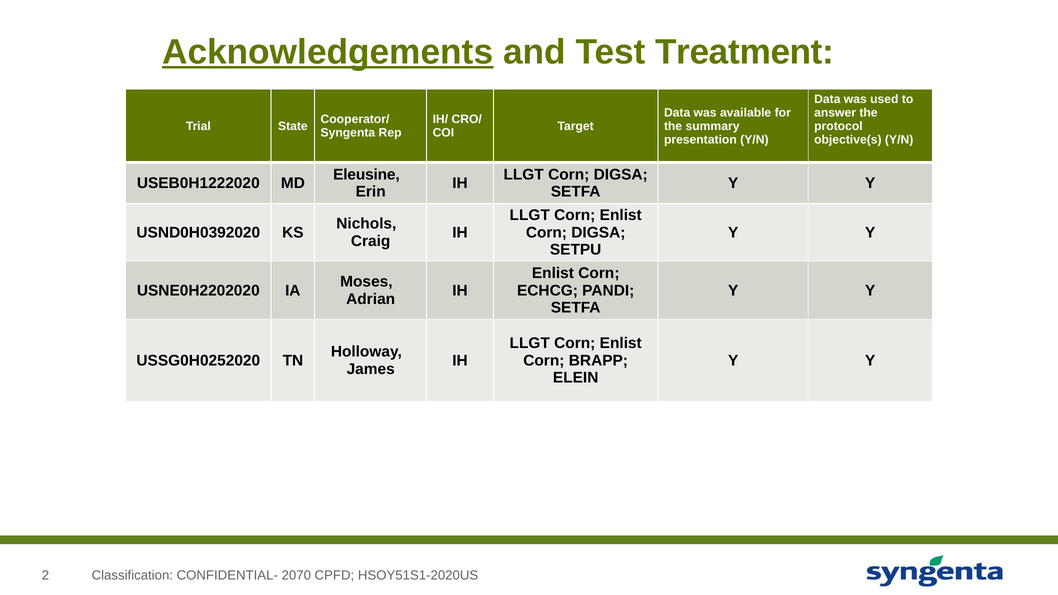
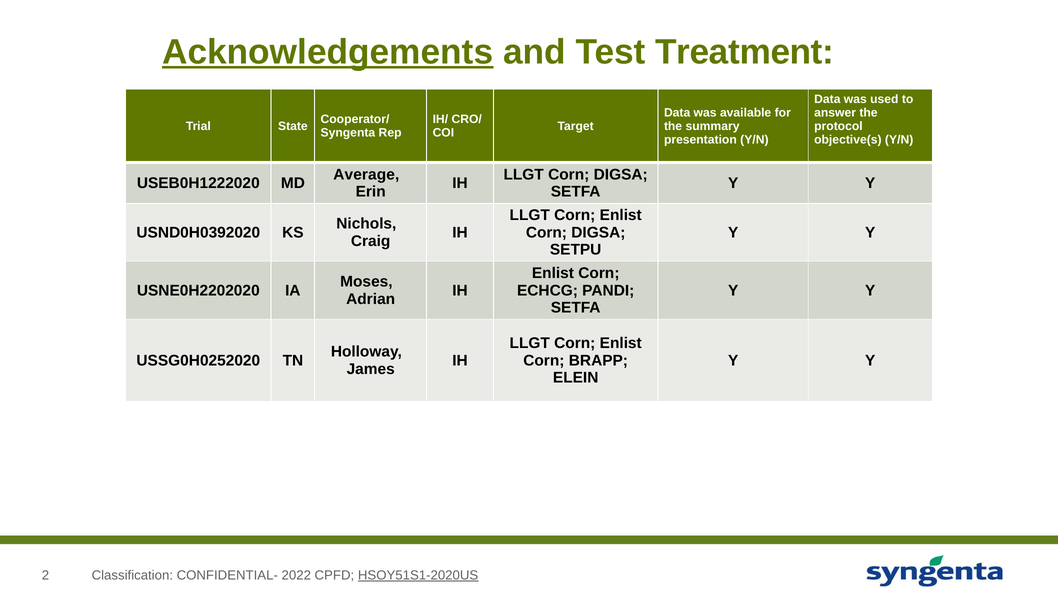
Eleusine: Eleusine -> Average (366, 175)
2070: 2070 -> 2022 (296, 575)
HSOY51S1-2020US underline: none -> present (418, 575)
